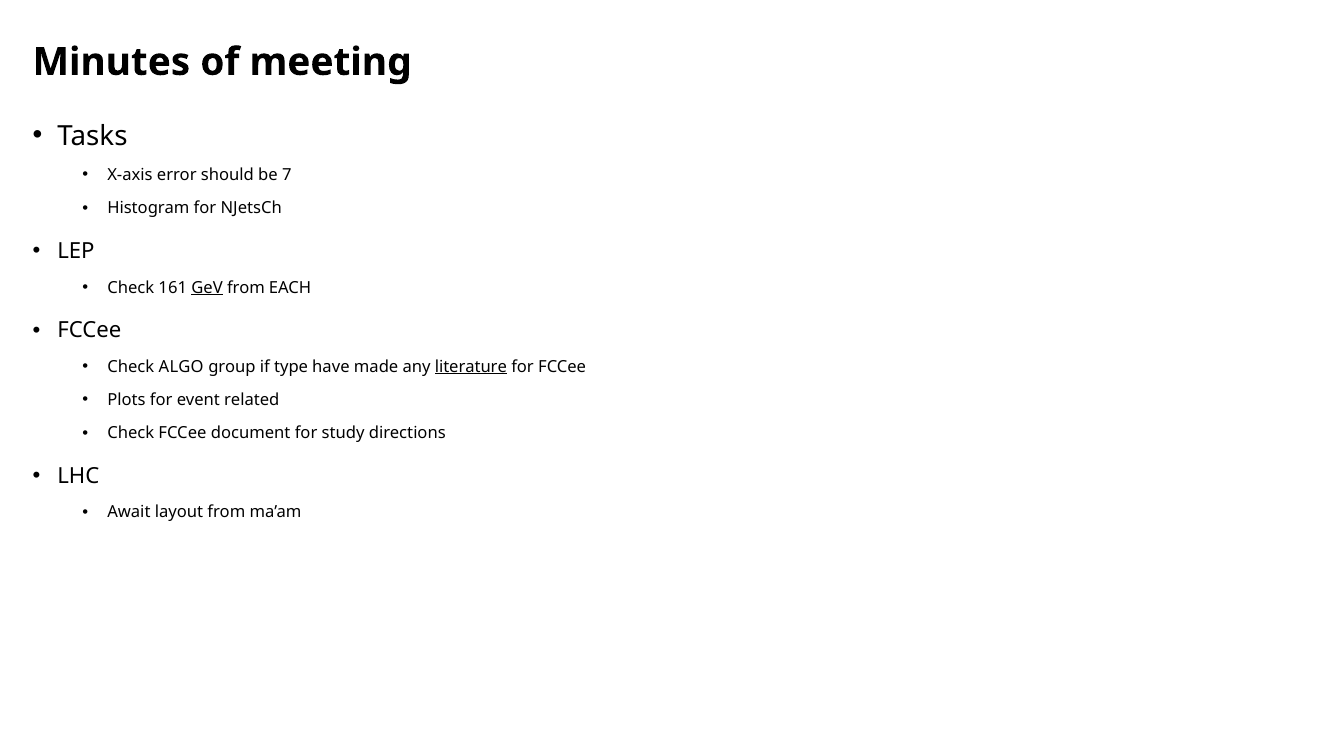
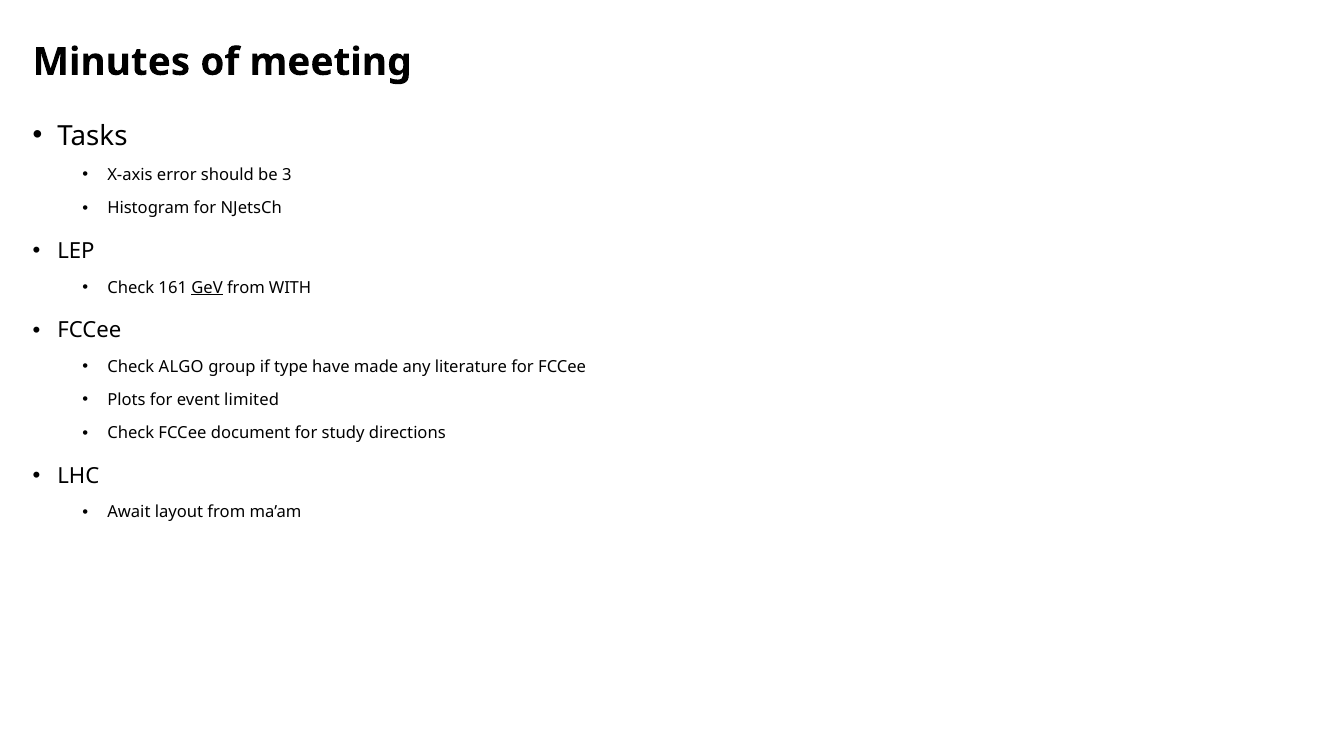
7: 7 -> 3 (287, 175)
EACH: EACH -> WITH (290, 288)
literature underline: present -> none (471, 367)
related: related -> limited (252, 400)
